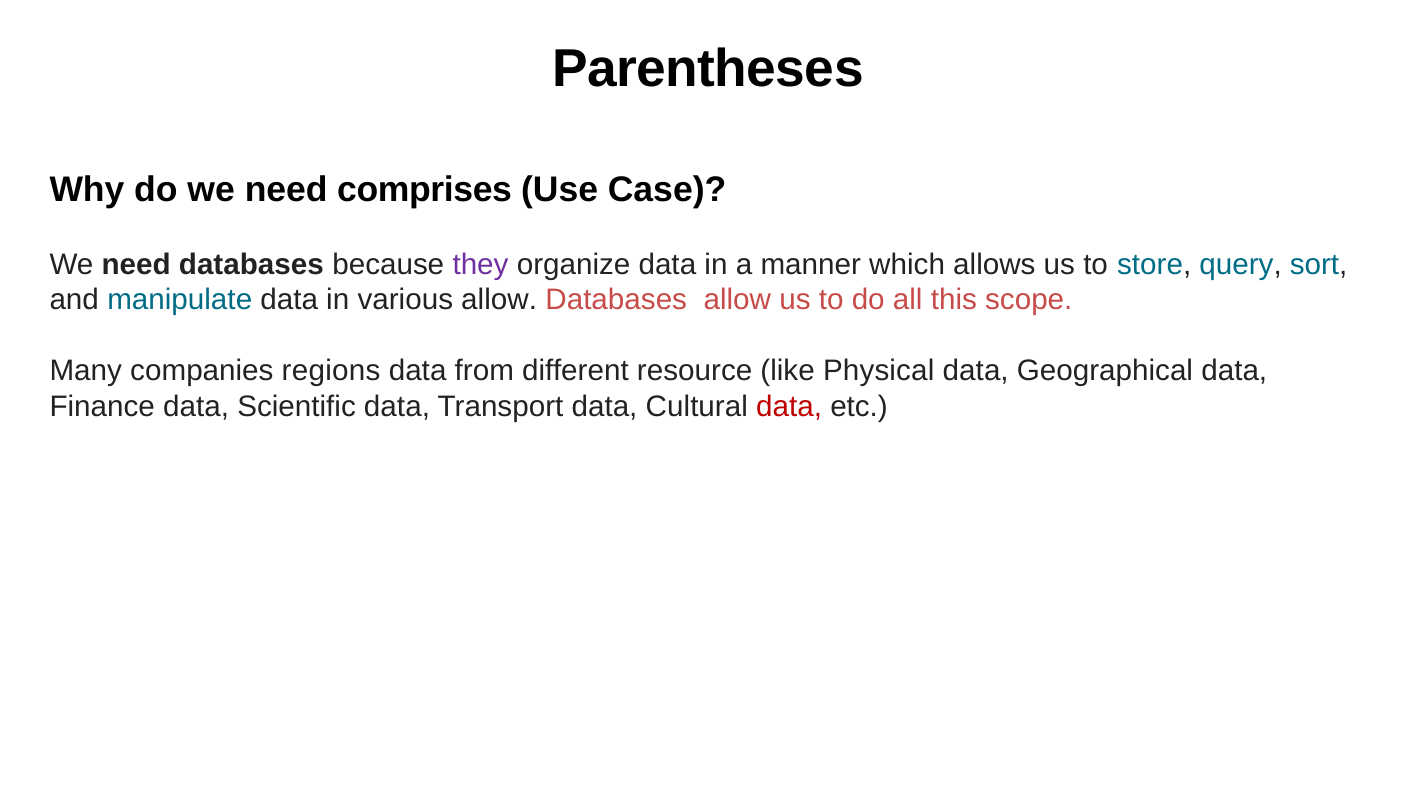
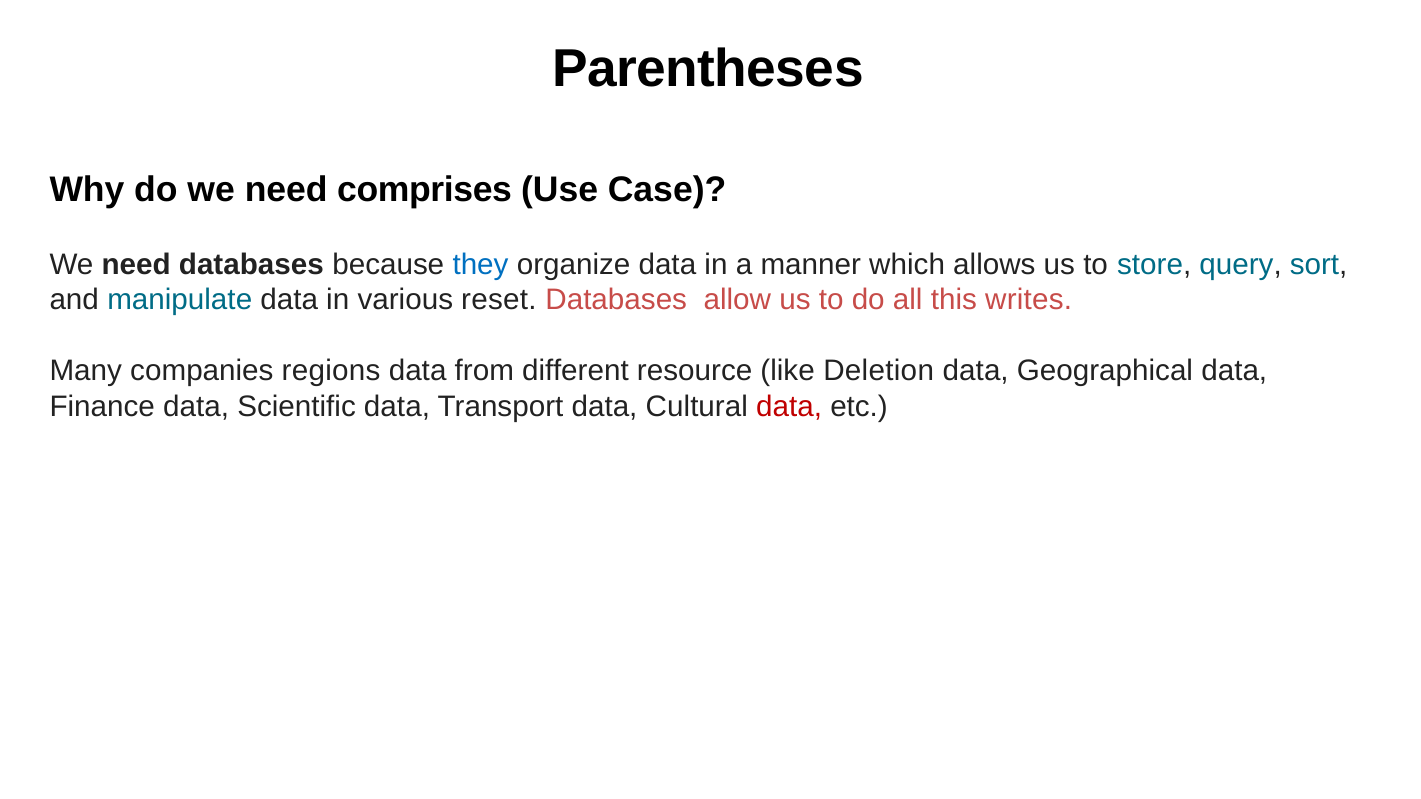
they colour: purple -> blue (481, 264)
various allow: allow -> reset (499, 300)
scope: scope -> writes (1029, 300)
Physical: Physical -> Deletion (879, 371)
